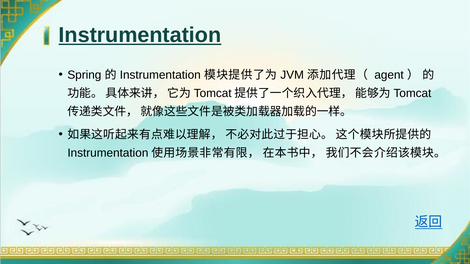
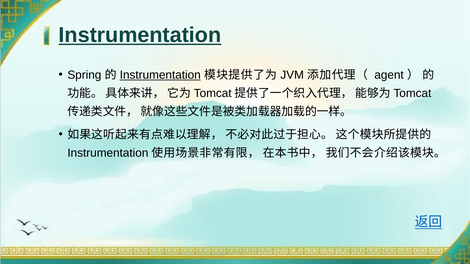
Instrumentation underline: none -> present (160, 75)
